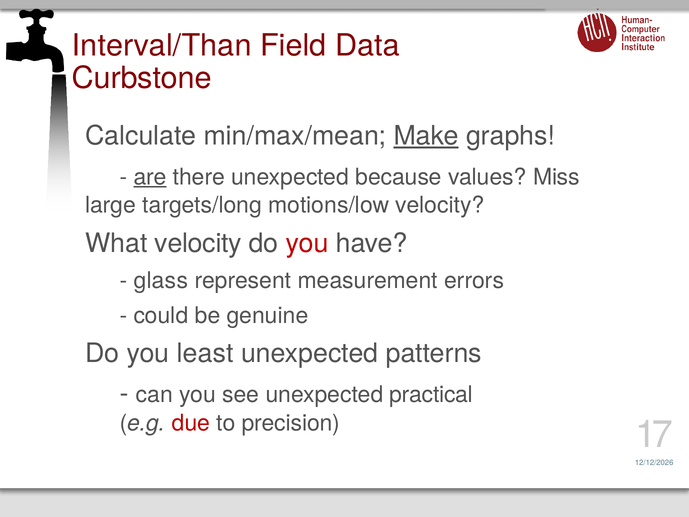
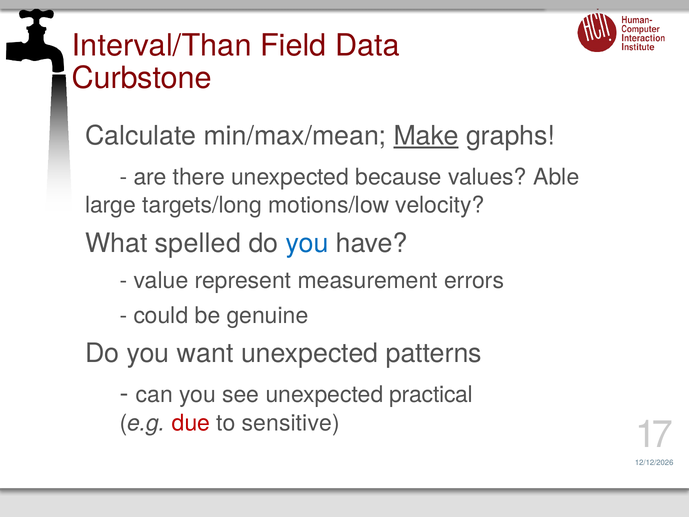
are underline: present -> none (150, 177)
Miss: Miss -> Able (556, 177)
What velocity: velocity -> spelled (198, 243)
you colour: red -> blue (307, 243)
glass: glass -> value (161, 280)
least: least -> want (205, 353)
precision: precision -> sensitive (291, 423)
